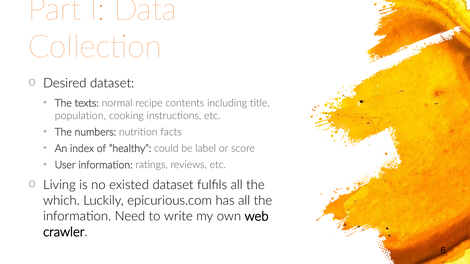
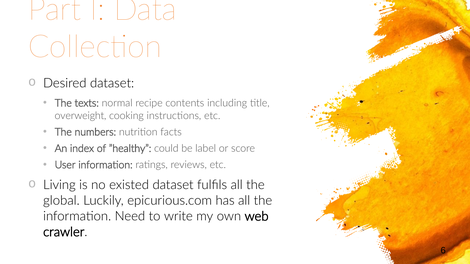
population: population -> overweight (80, 116)
which: which -> global (61, 201)
